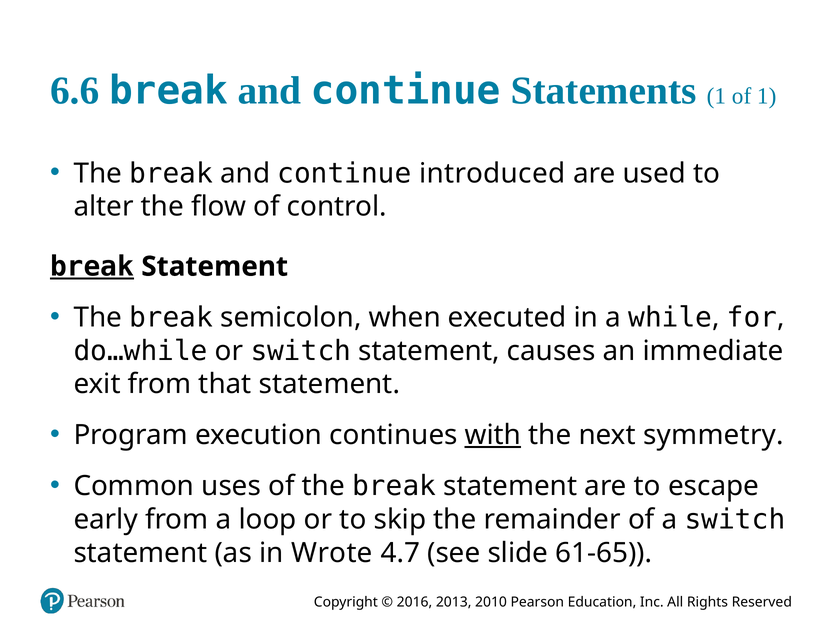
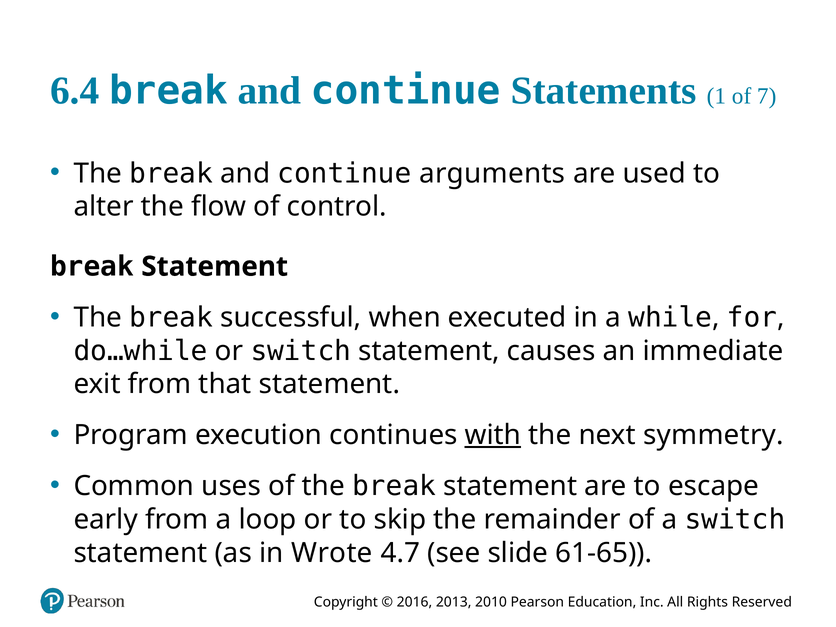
6.6: 6.6 -> 6.4 (75, 91)
of 1: 1 -> 7 (767, 96)
introduced: introduced -> arguments (492, 173)
break underline: present -> none (92, 267)
semicolon: semicolon -> successful (291, 317)
